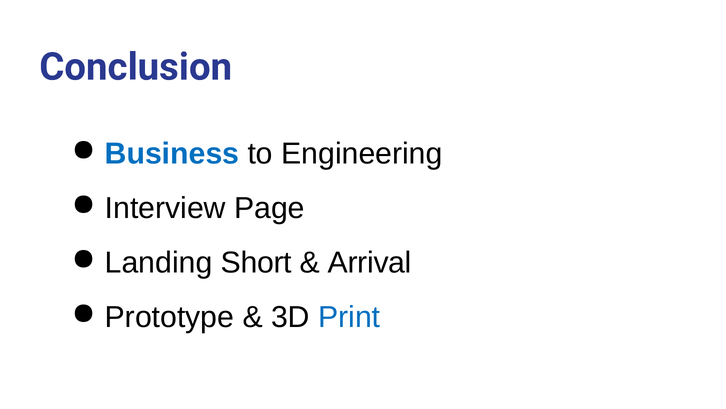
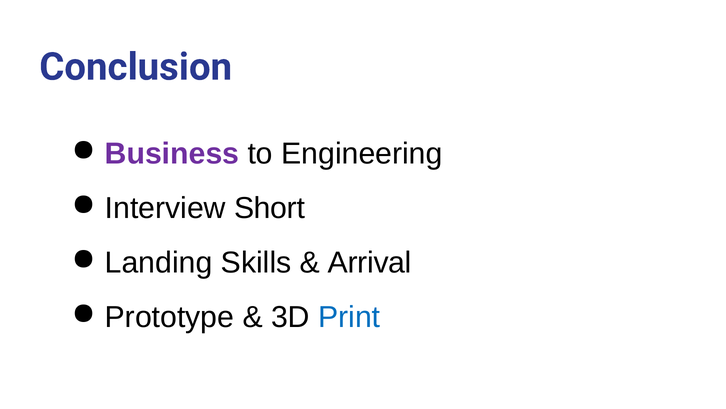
Business colour: blue -> purple (172, 153)
Page: Page -> Short (270, 208)
Short: Short -> Skills (256, 262)
